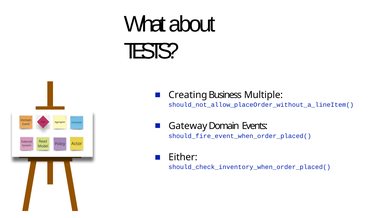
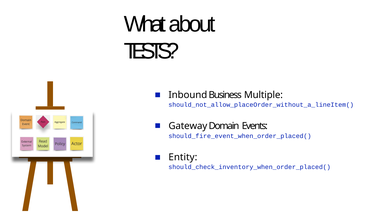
Creating: Creating -> Inbound (188, 95)
Either: Either -> Entity (183, 157)
